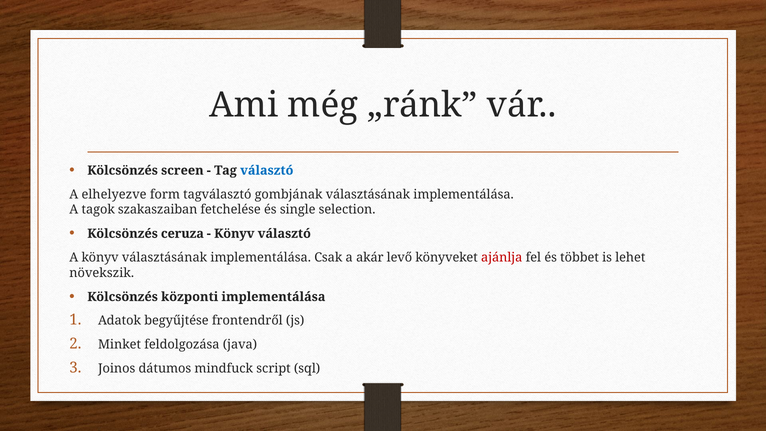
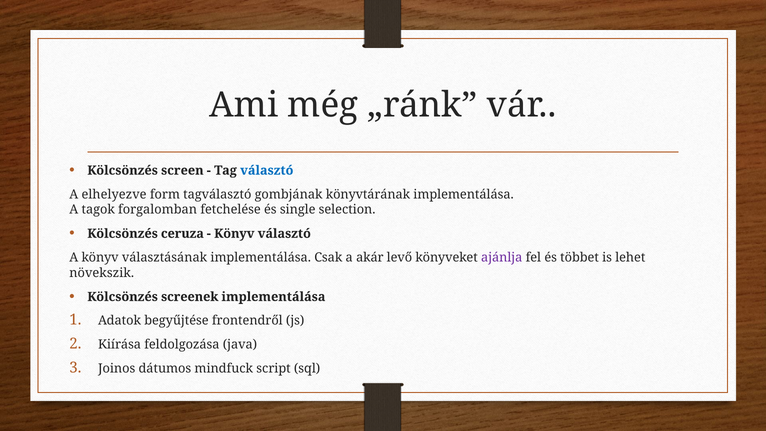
gombjának választásának: választásának -> könyvtárának (368, 194)
szakaszaiban: szakaszaiban -> forgalomban (158, 210)
ajánlja colour: red -> purple (502, 257)
központi: központi -> screenek (190, 297)
Minket: Minket -> Kiírása (120, 345)
